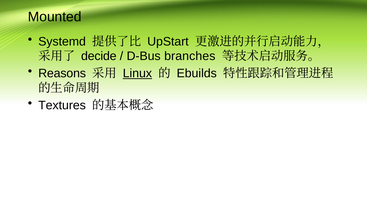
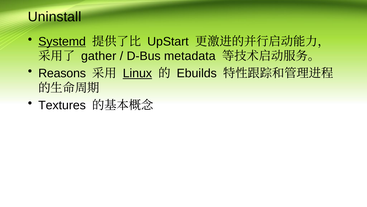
Mounted: Mounted -> Uninstall (55, 17)
Systemd underline: none -> present (62, 41)
decide: decide -> gather (99, 56)
branches: branches -> metadata (190, 56)
